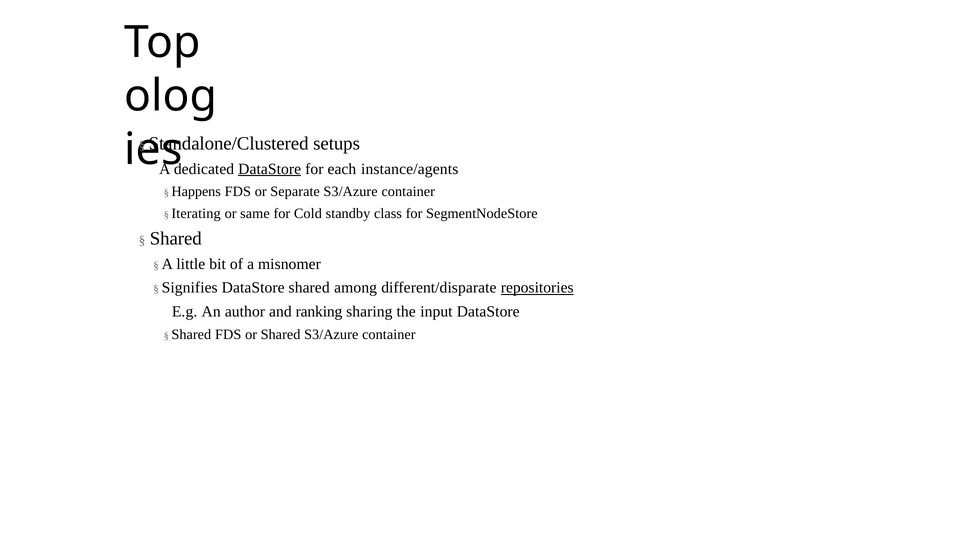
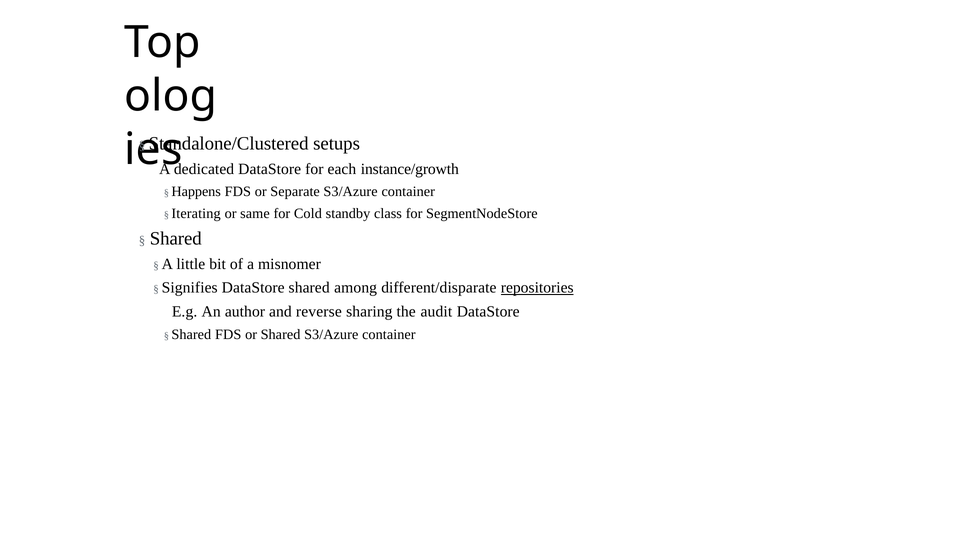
DataStore underline: present -> none (270, 169)
instance/agents: instance/agents -> instance/growth (410, 169)
ranking: ranking -> reverse (319, 311)
input: input -> audit (436, 311)
